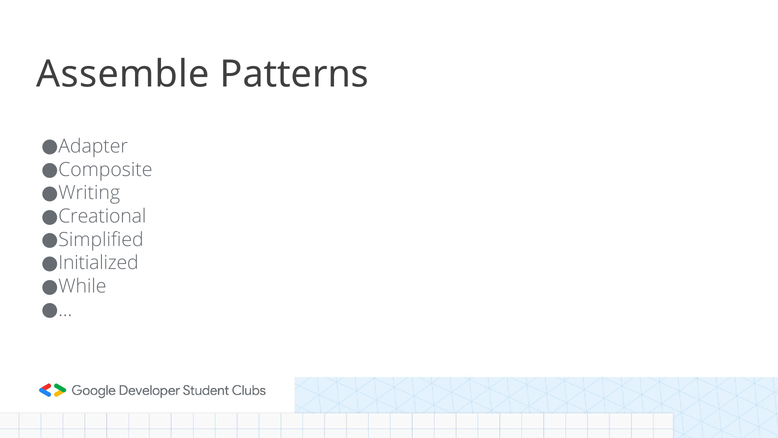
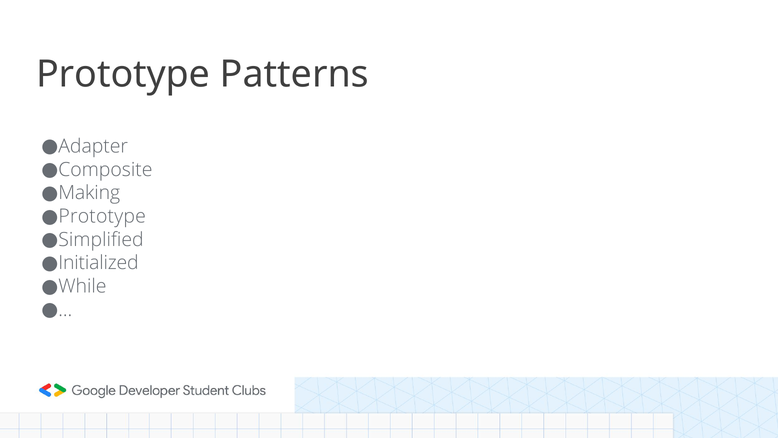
Assemble: Assemble -> Prototype (123, 74)
Writing: Writing -> Making (89, 193)
Creational: Creational -> Prototype (102, 216)
